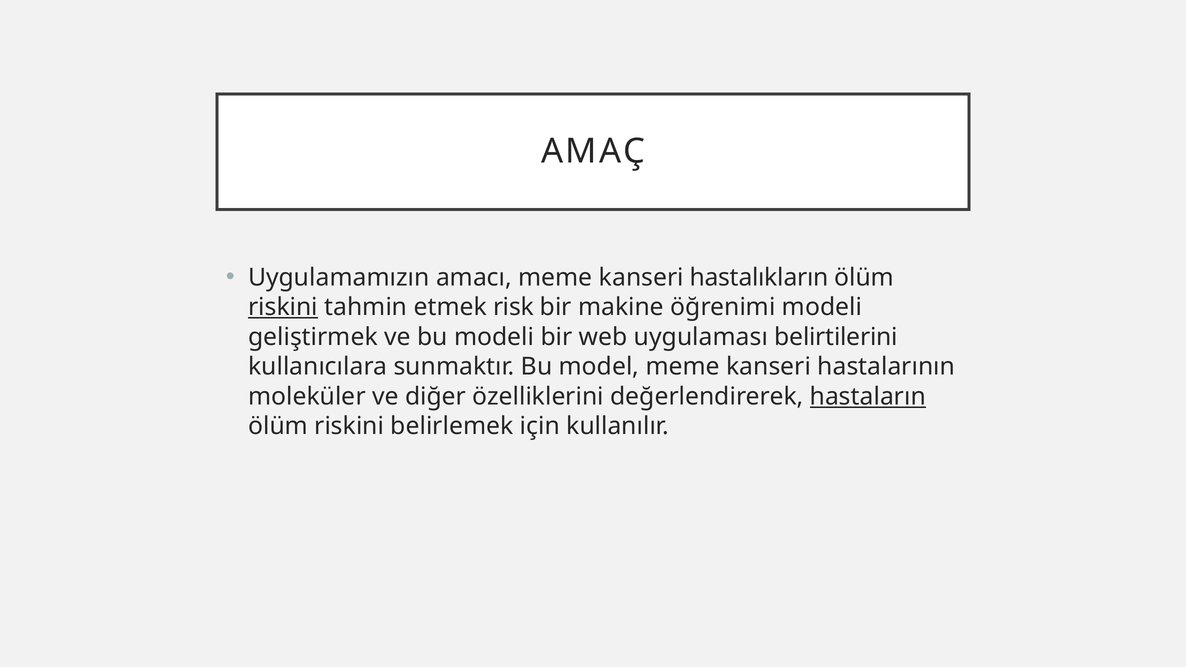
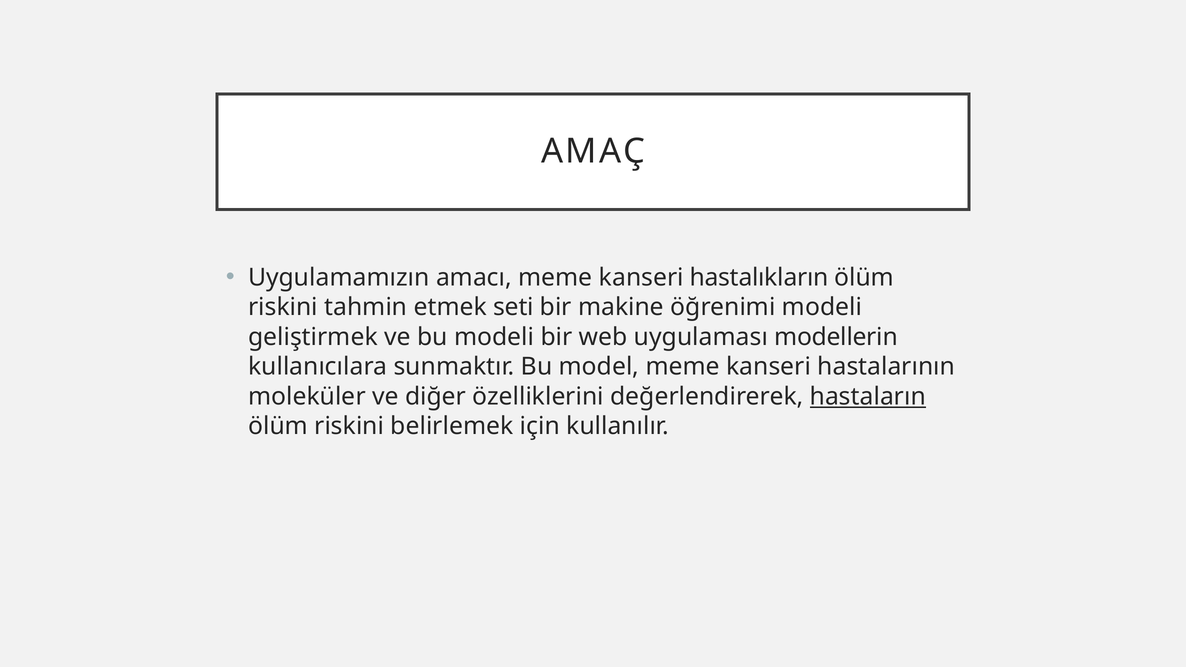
riskini underline: present -> none (283, 307)
risk: risk -> seti (513, 307)
belirtilerini: belirtilerini -> modellerin (836, 337)
